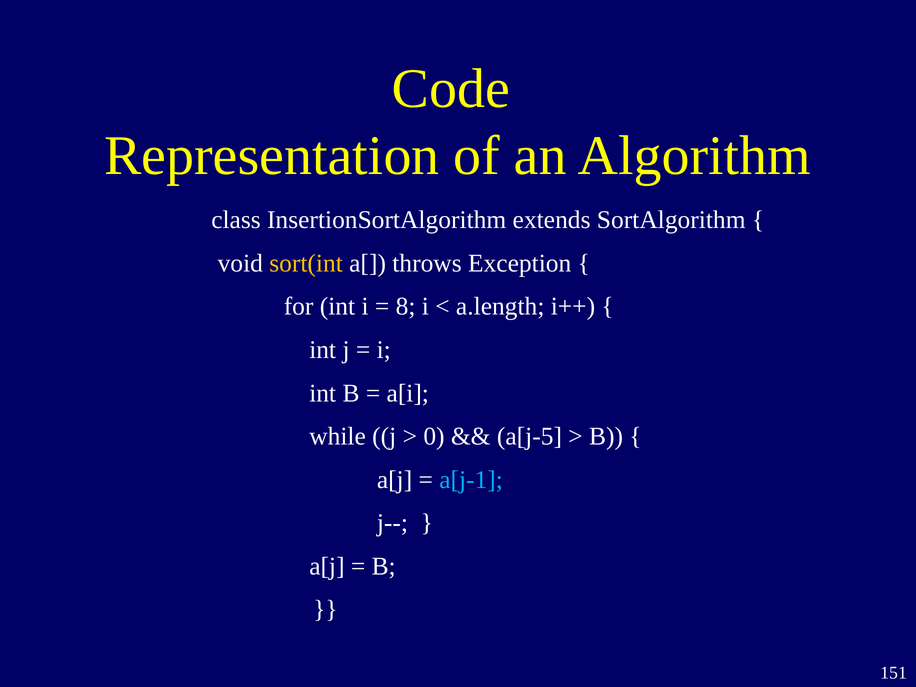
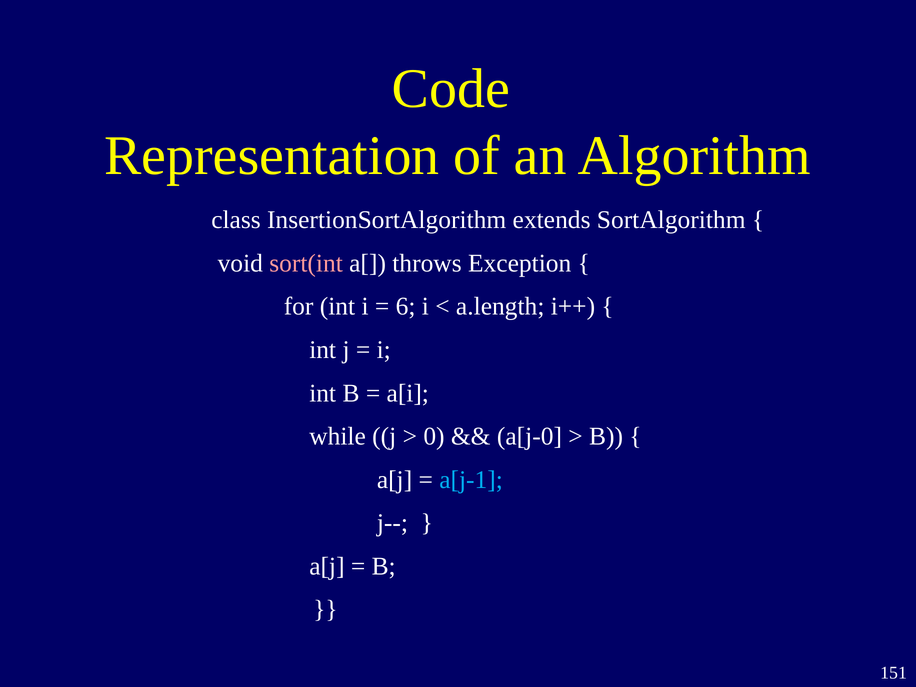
sort(int colour: yellow -> pink (306, 263)
8: 8 -> 6 (406, 307)
a[j-5: a[j-5 -> a[j-0 (529, 436)
